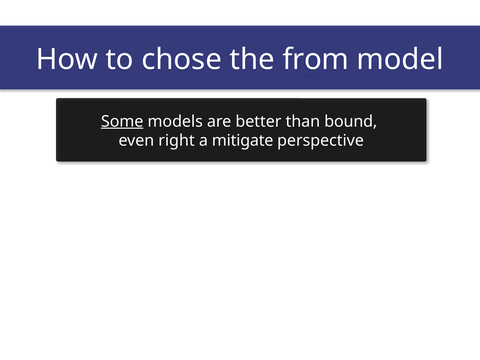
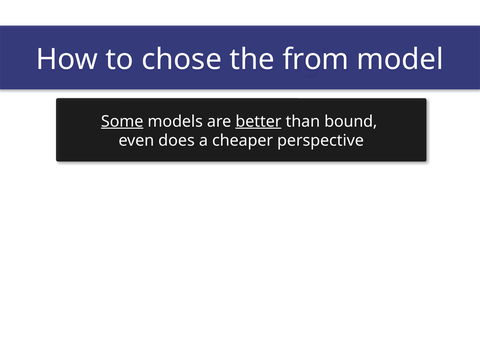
better underline: none -> present (258, 121)
right: right -> does (177, 141)
mitigate: mitigate -> cheaper (243, 141)
